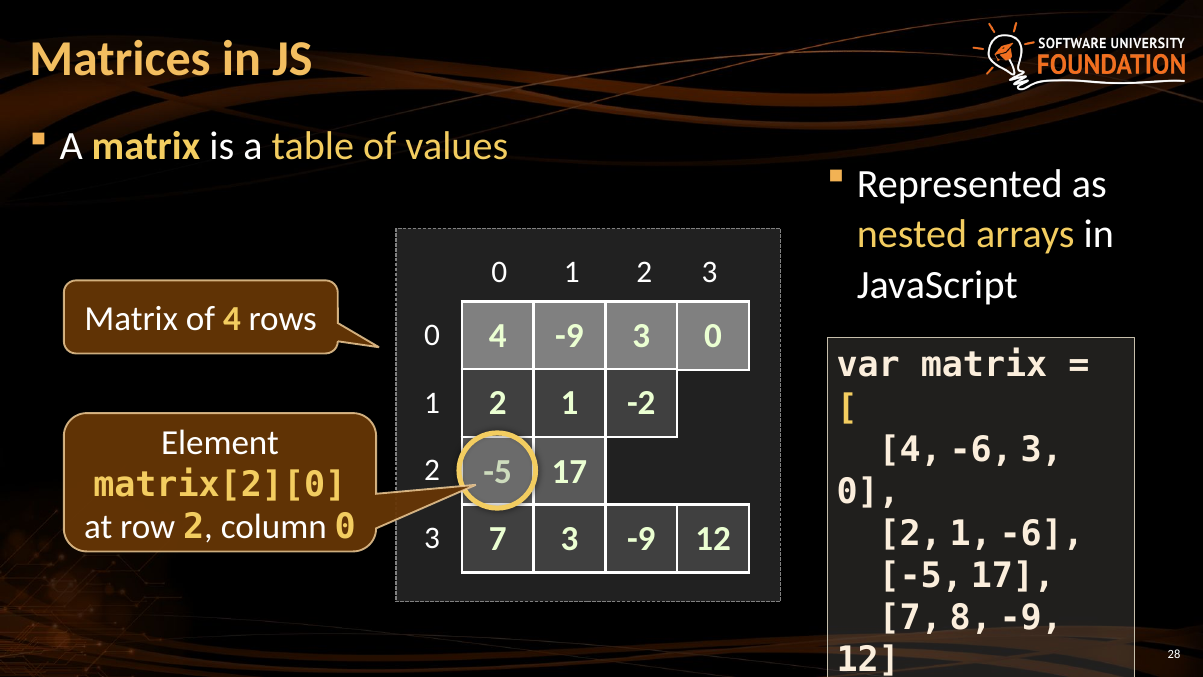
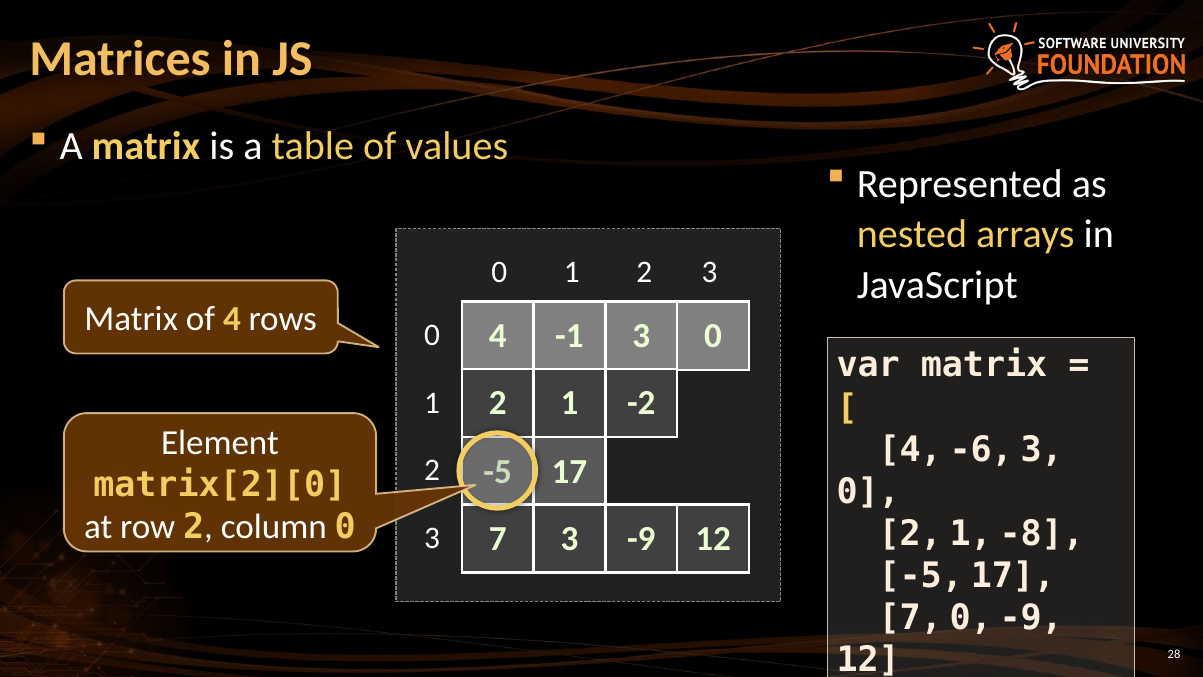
4 -9: -9 -> -1 (569, 336)
1 -6: -6 -> -8 (1042, 534)
7 8: 8 -> 0 (971, 618)
